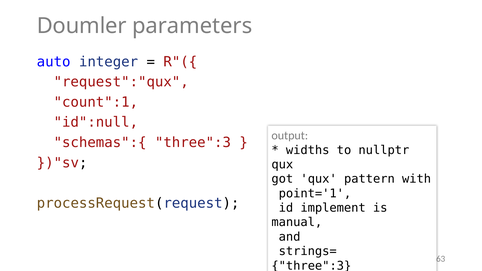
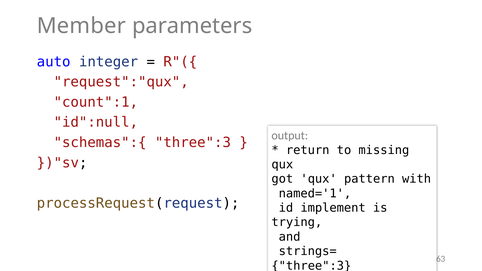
Doumler: Doumler -> Member (81, 26)
widths: widths -> return (308, 150)
nullptr: nullptr -> missing (384, 150)
point='1: point='1 -> named='1 (315, 194)
manual: manual -> trying (297, 222)
